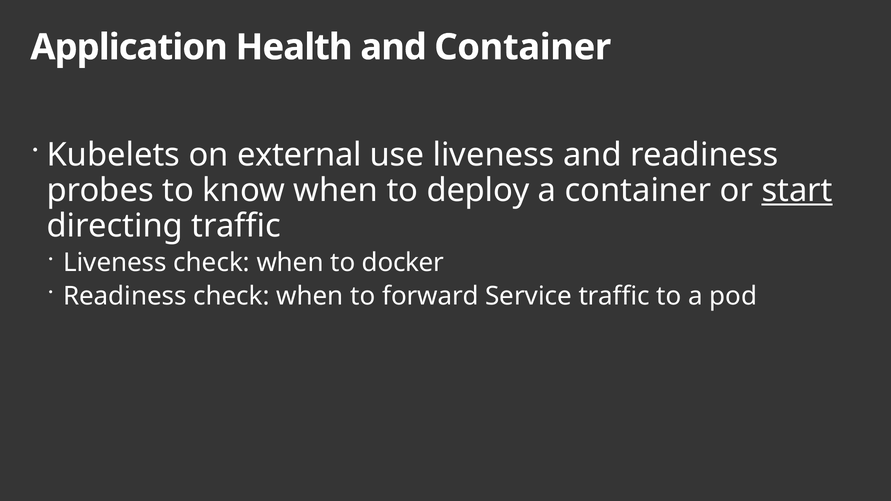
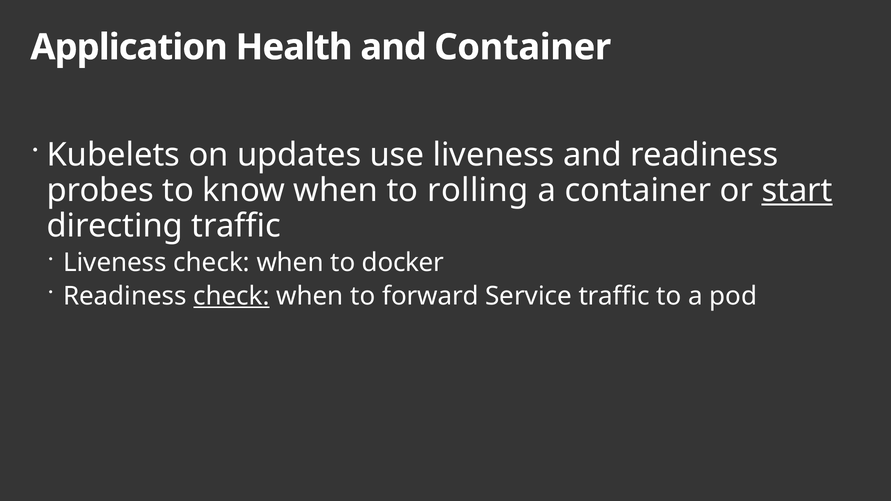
external: external -> updates (299, 155)
deploy: deploy -> rolling (478, 191)
check underline: none -> present (232, 296)
